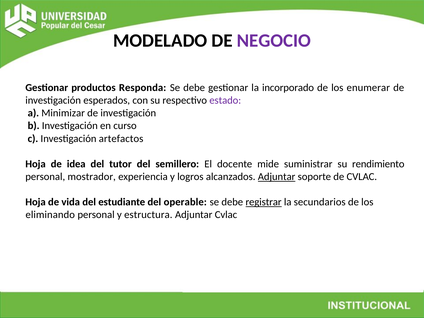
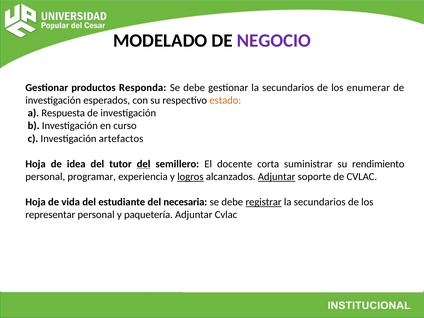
gestionar la incorporado: incorporado -> secundarios (288, 88)
estado colour: purple -> orange (225, 100)
Minimizar: Minimizar -> Respuesta (63, 113)
del underline: none -> present (144, 164)
mide: mide -> corta (268, 164)
mostrador: mostrador -> programar (92, 177)
logros underline: none -> present (190, 177)
operable: operable -> necesaria (185, 202)
eliminando: eliminando -> representar (50, 215)
estructura: estructura -> paquetería (148, 215)
